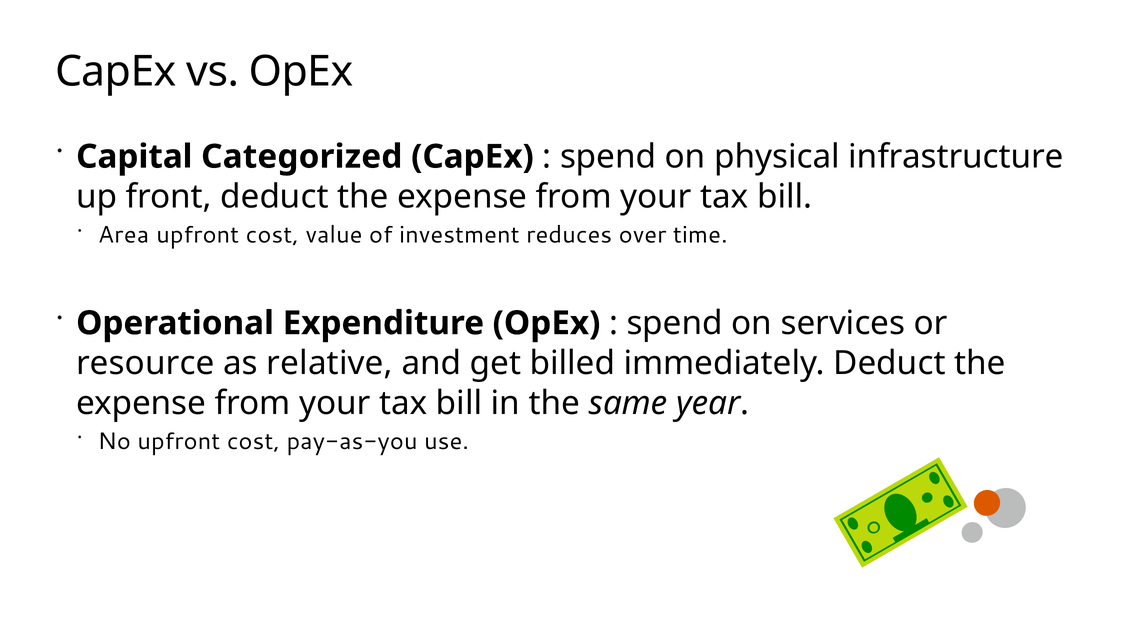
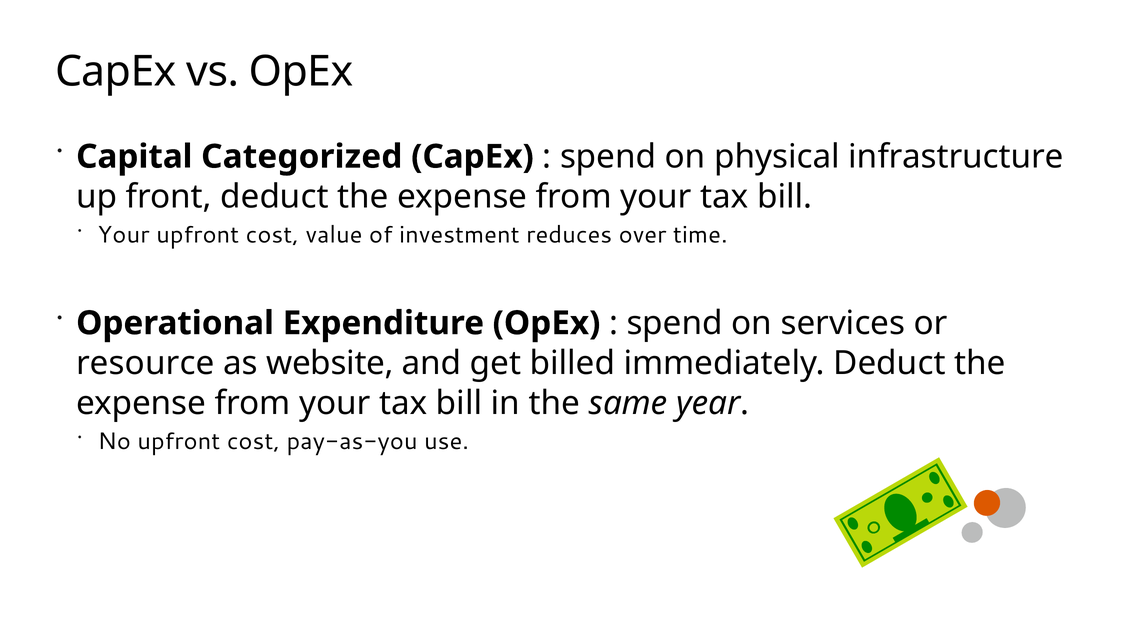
Area: Area -> Your (124, 235)
relative: relative -> website (330, 363)
